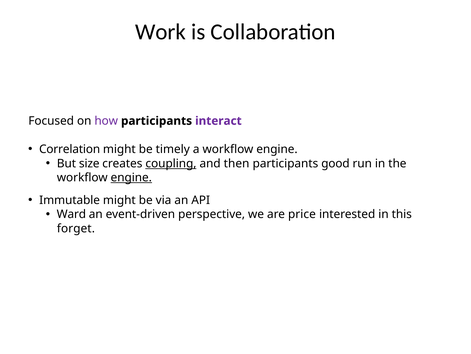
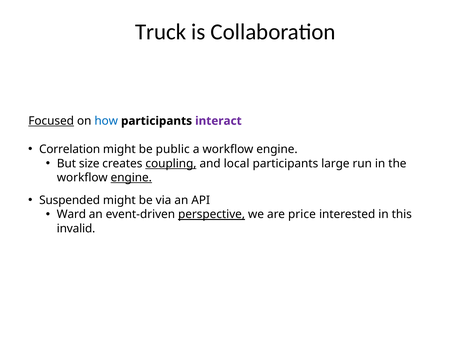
Work: Work -> Truck (161, 32)
Focused underline: none -> present (51, 121)
how colour: purple -> blue (106, 121)
timely: timely -> public (173, 149)
then: then -> local (237, 163)
good: good -> large (335, 163)
Immutable: Immutable -> Suspended (70, 200)
perspective underline: none -> present (212, 214)
forget: forget -> invalid (76, 228)
